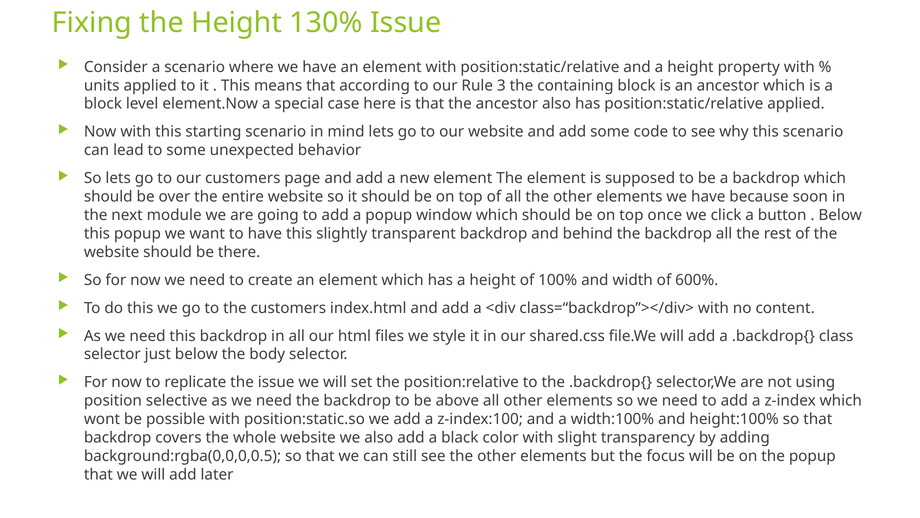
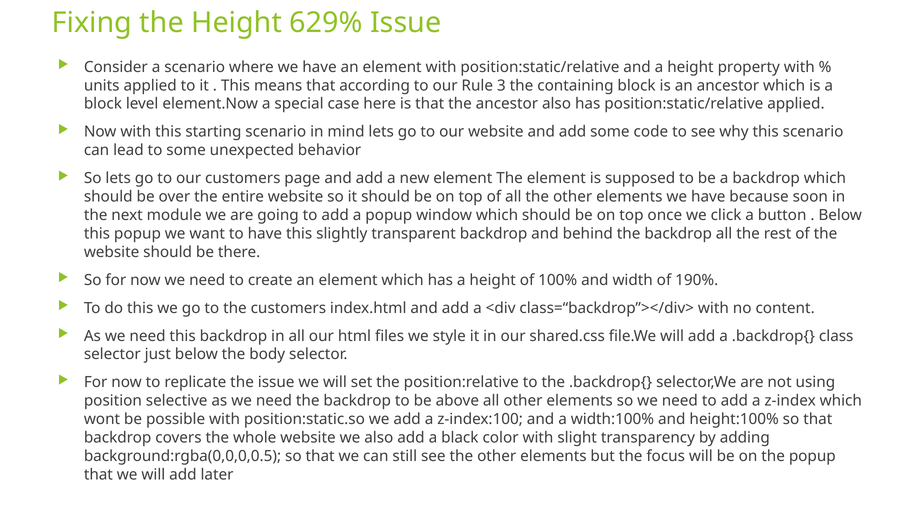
130%: 130% -> 629% (326, 23)
600%: 600% -> 190% (697, 280)
